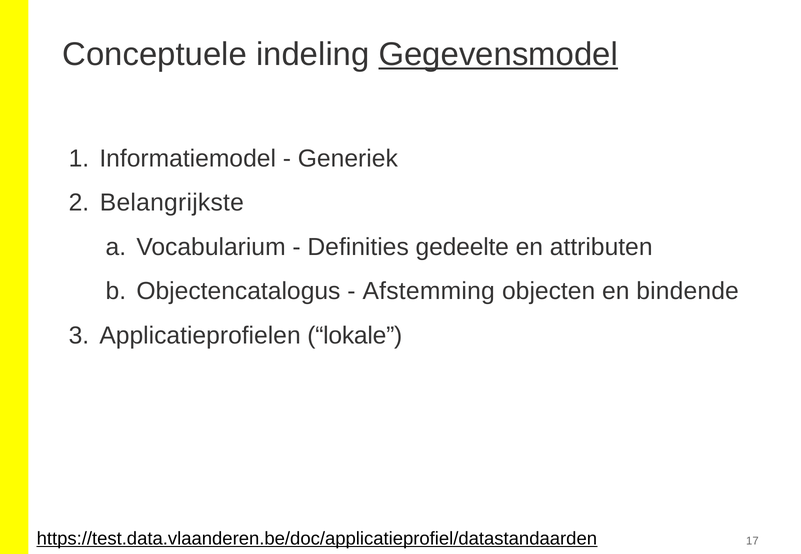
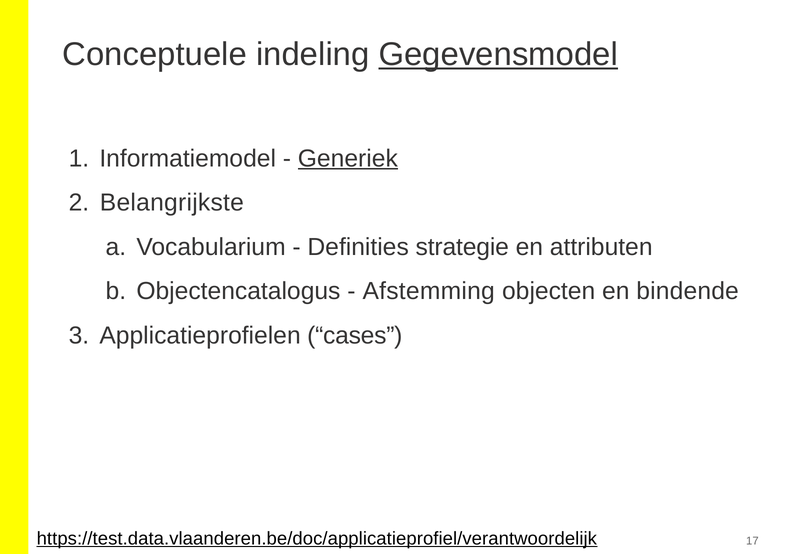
Generiek underline: none -> present (348, 159)
gedeelte: gedeelte -> strategie (462, 247)
lokale: lokale -> cases (355, 336)
https://test.data.vlaanderen.be/doc/applicatieprofiel/datastandaarden: https://test.data.vlaanderen.be/doc/applicatieprofiel/datastandaarden -> https://test.data.vlaanderen.be/doc/applicatieprofiel/verantwoordelijk (317, 539)
